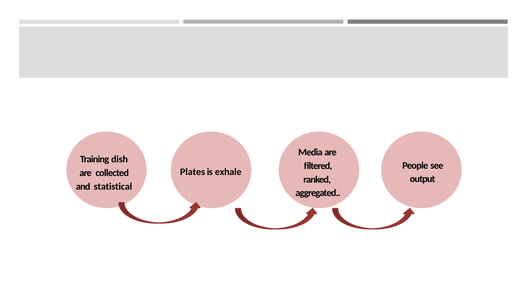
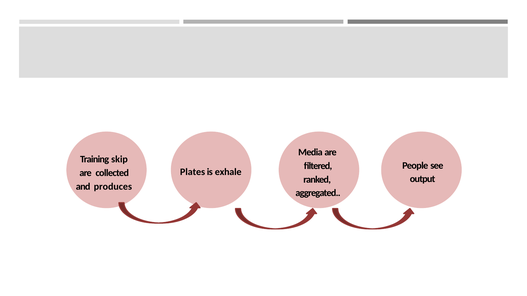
dish: dish -> skip (120, 160)
statistical: statistical -> produces (113, 187)
